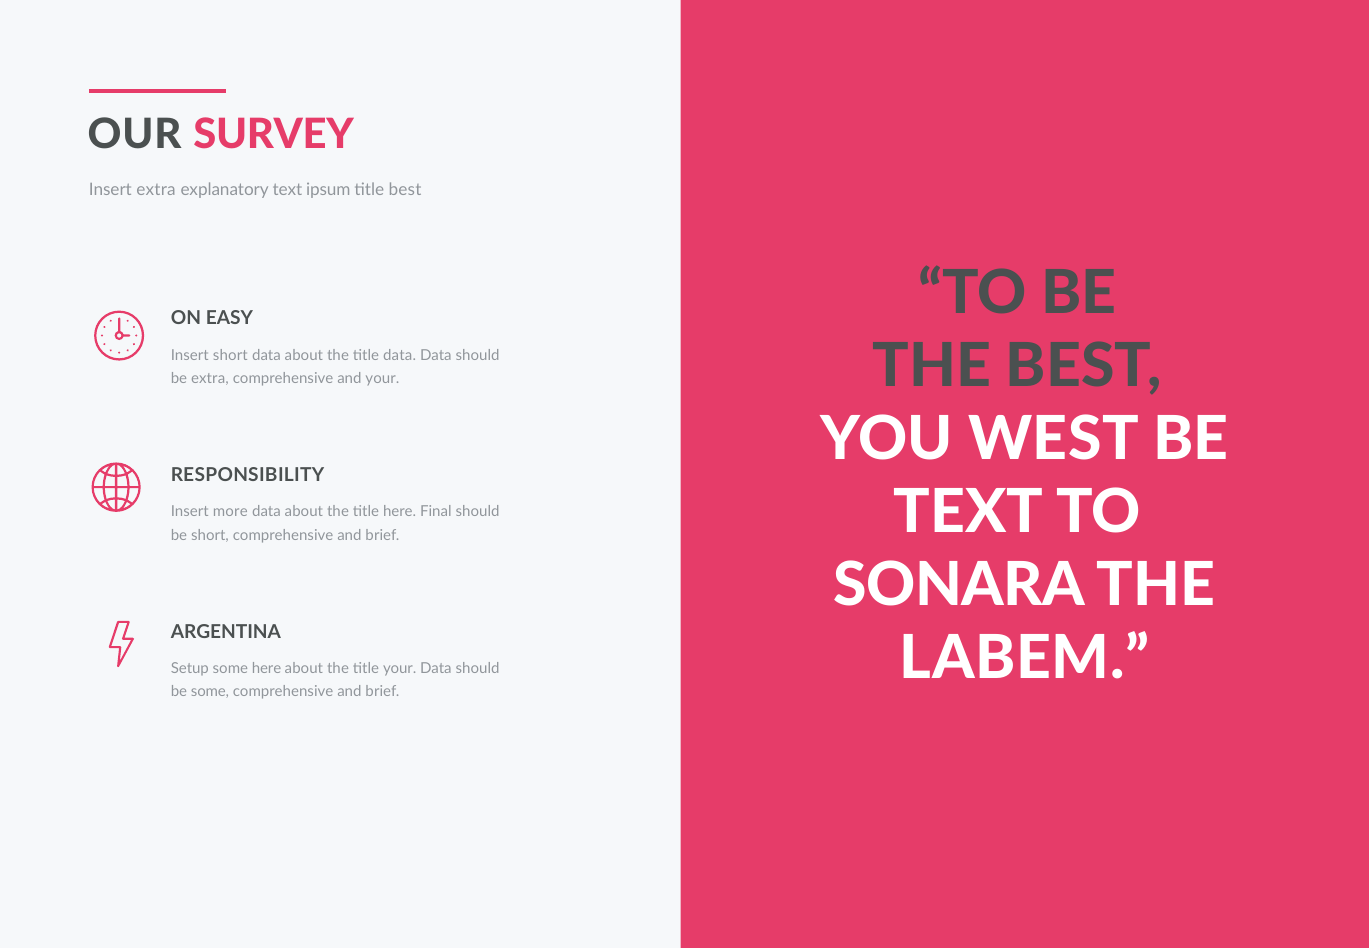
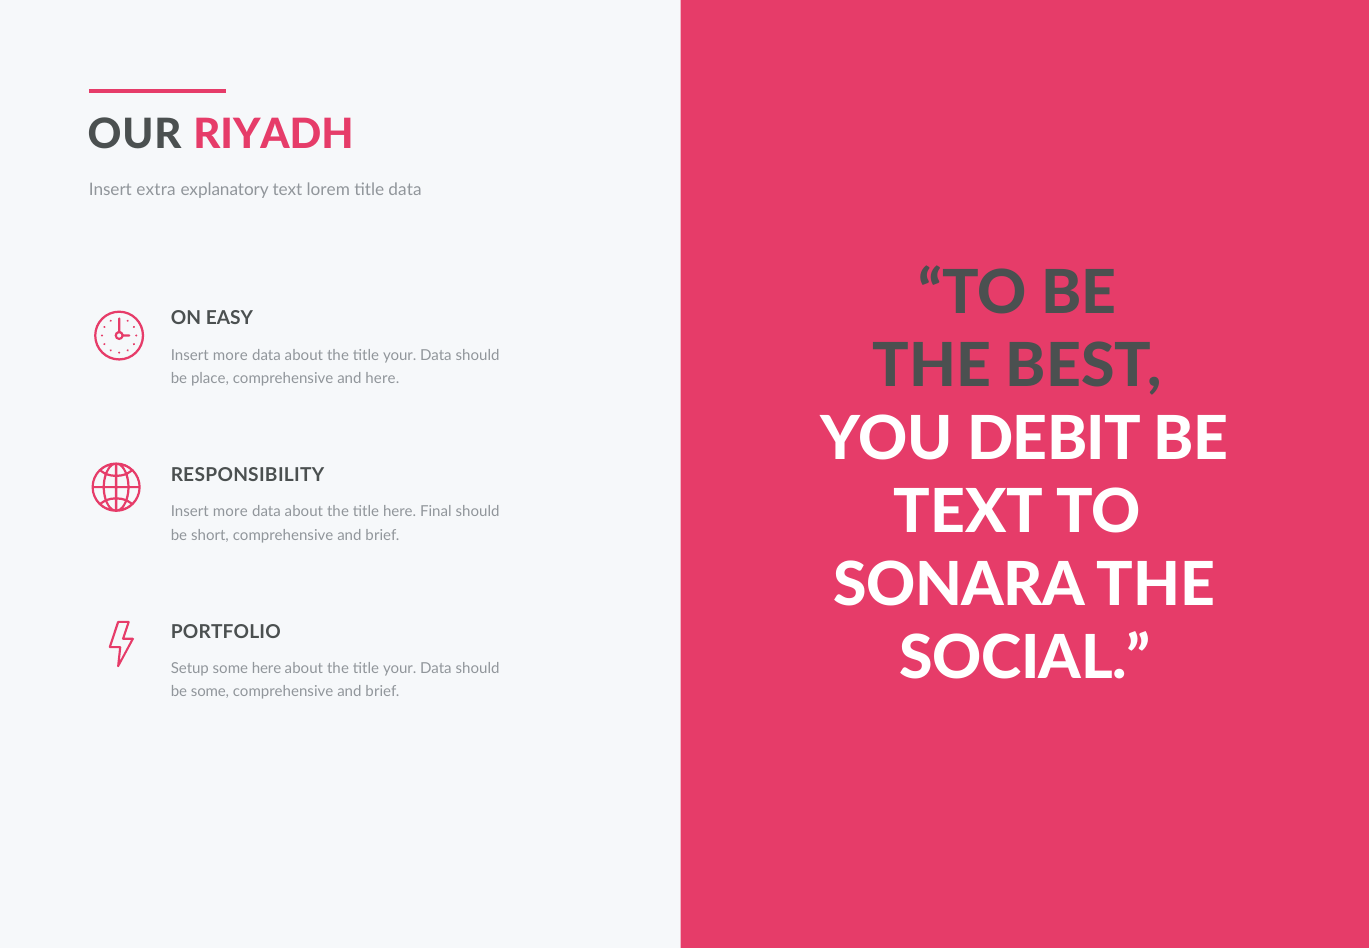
SURVEY: SURVEY -> RIYADH (274, 135)
ipsum: ipsum -> lorem (328, 190)
title best: best -> data (405, 190)
short: short -> more (230, 355)
data: data -> your (400, 355)
be extra: extra -> place (210, 379)
and your: your -> here (382, 379)
WEST: WEST -> DEBIT (1054, 439)
ARGENTINA: ARGENTINA -> PORTFOLIO (226, 632)
LABEM: LABEM -> SOCIAL (1025, 658)
